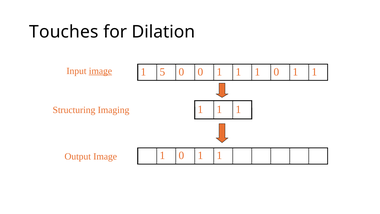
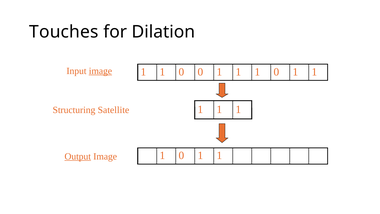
5: 5 -> 1 (162, 72)
Imaging: Imaging -> Satellite (113, 110)
Output underline: none -> present (78, 156)
